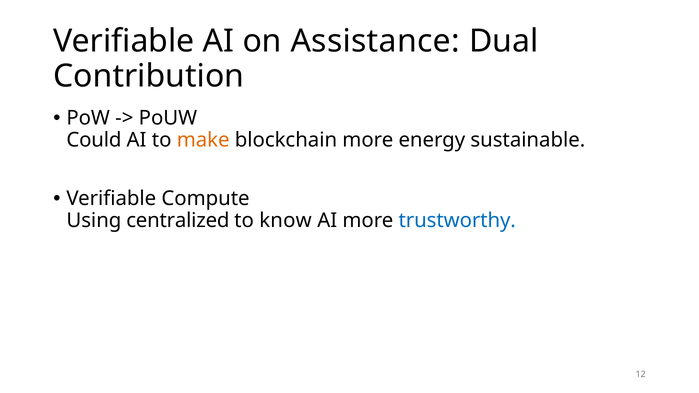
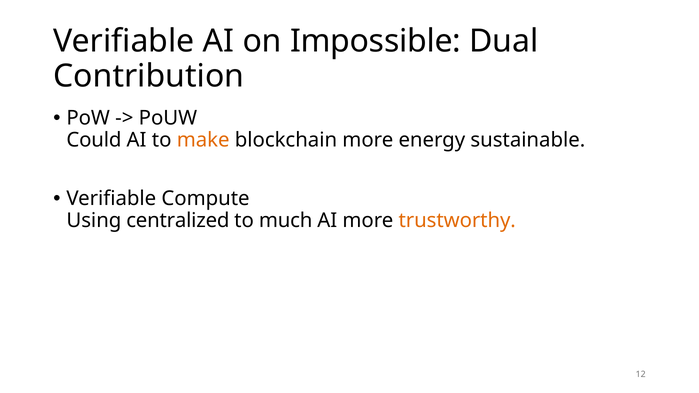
Assistance: Assistance -> Impossible (376, 41)
know: know -> much (286, 221)
trustworthy colour: blue -> orange (457, 221)
